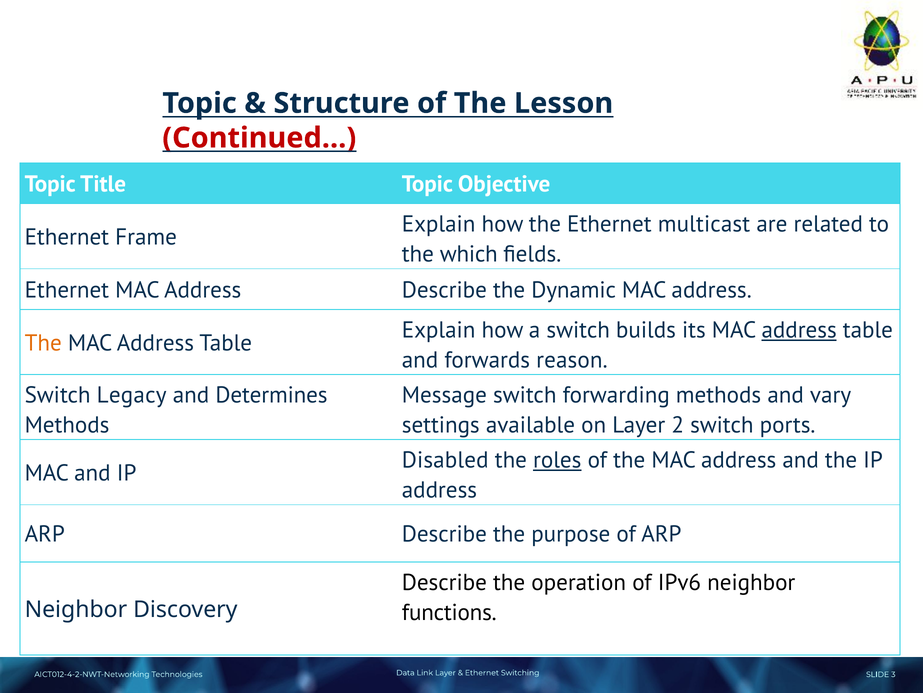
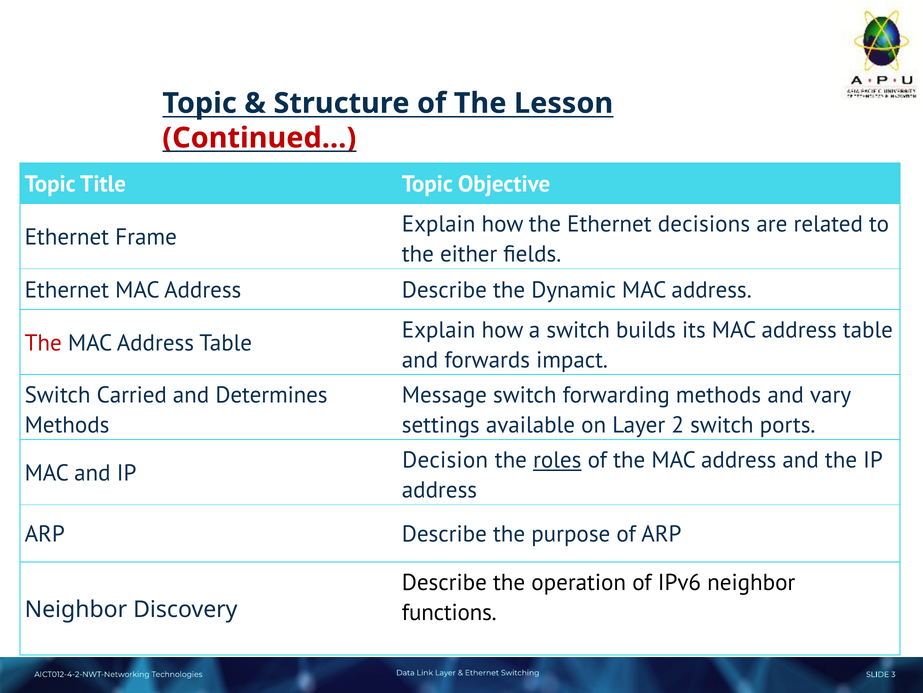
multicast: multicast -> decisions (704, 224)
which: which -> either (469, 254)
address underline: present -> none (799, 330)
The colour: orange -> red (43, 343)
reason: reason -> impact (572, 360)
Legacy: Legacy -> Carried (132, 395)
Disabled: Disabled -> Decision (445, 460)
